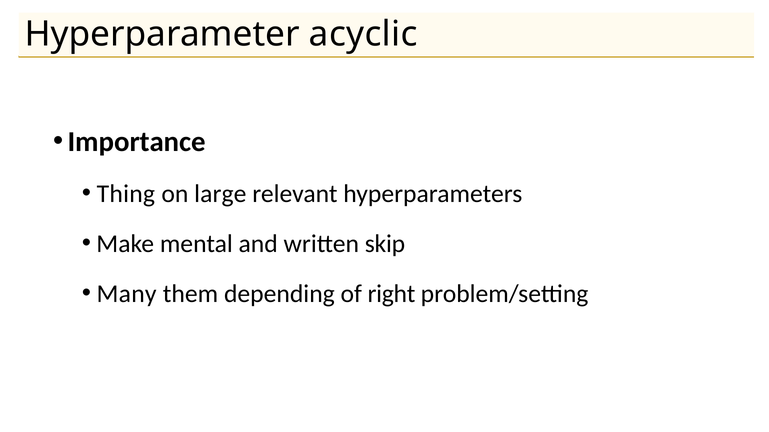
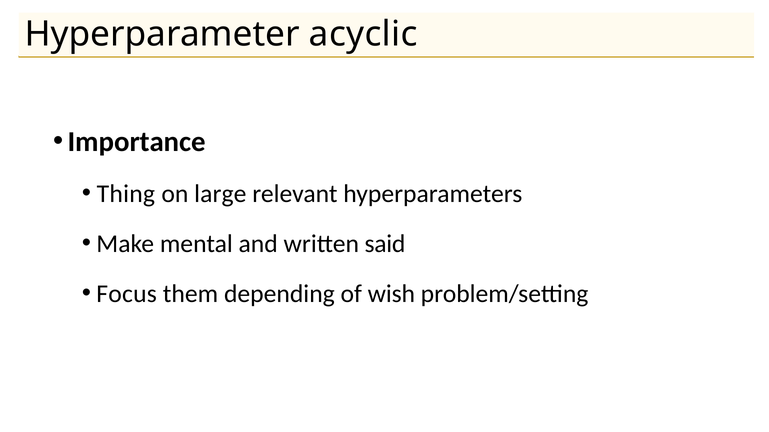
skip: skip -> said (385, 244)
Many: Many -> Focus (127, 294)
right: right -> wish (391, 294)
